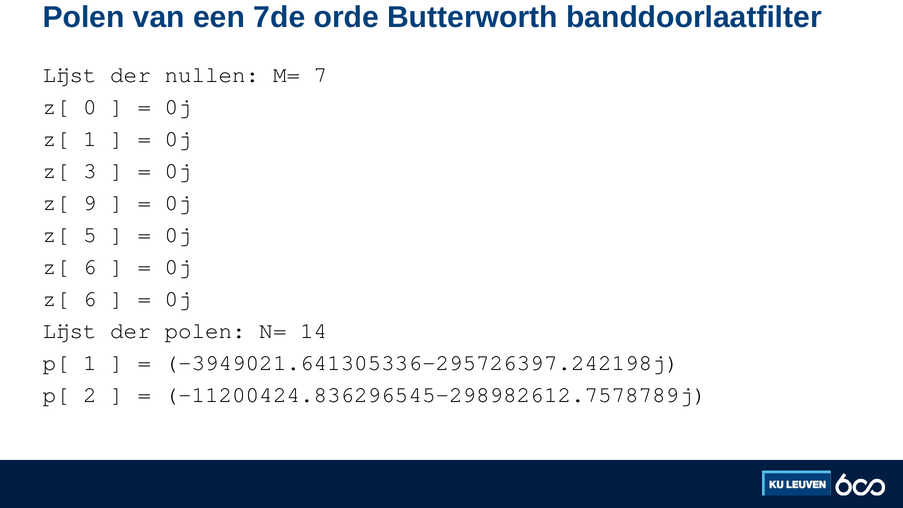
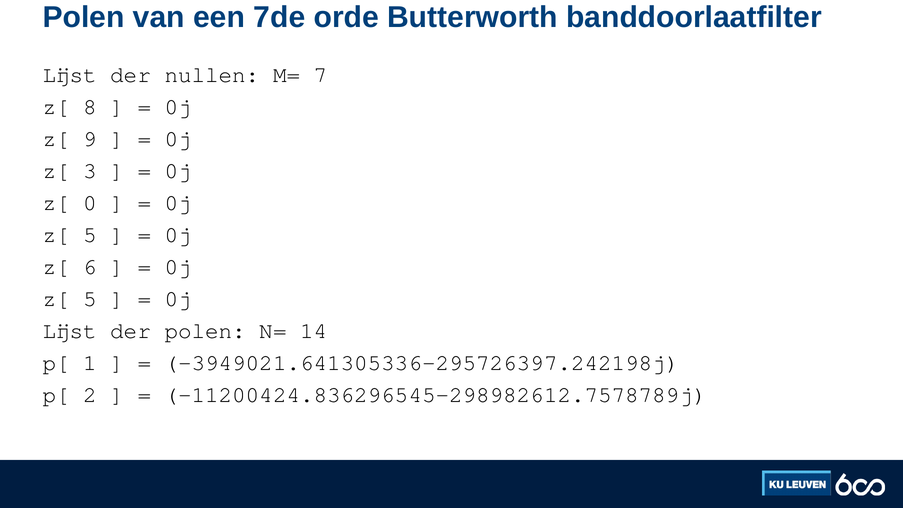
0: 0 -> 8 (90, 107)
z[ 1: 1 -> 9 (90, 139)
9: 9 -> 0 (90, 203)
6: 6 -> 5 (90, 299)
